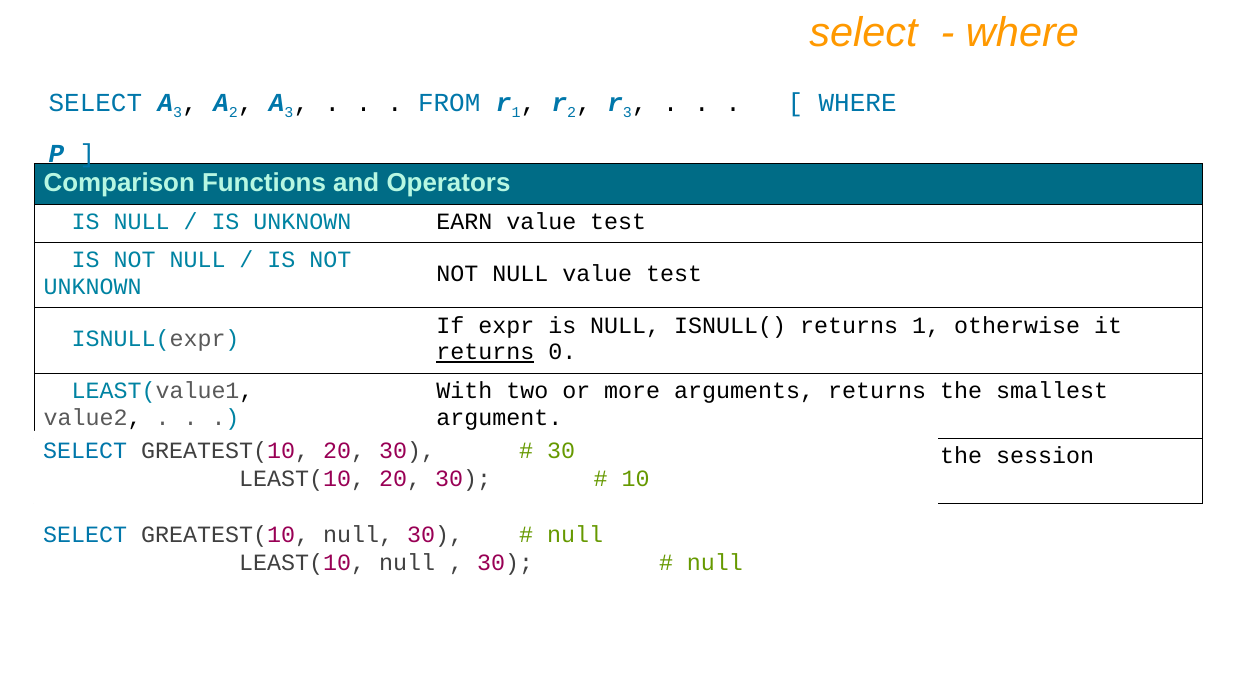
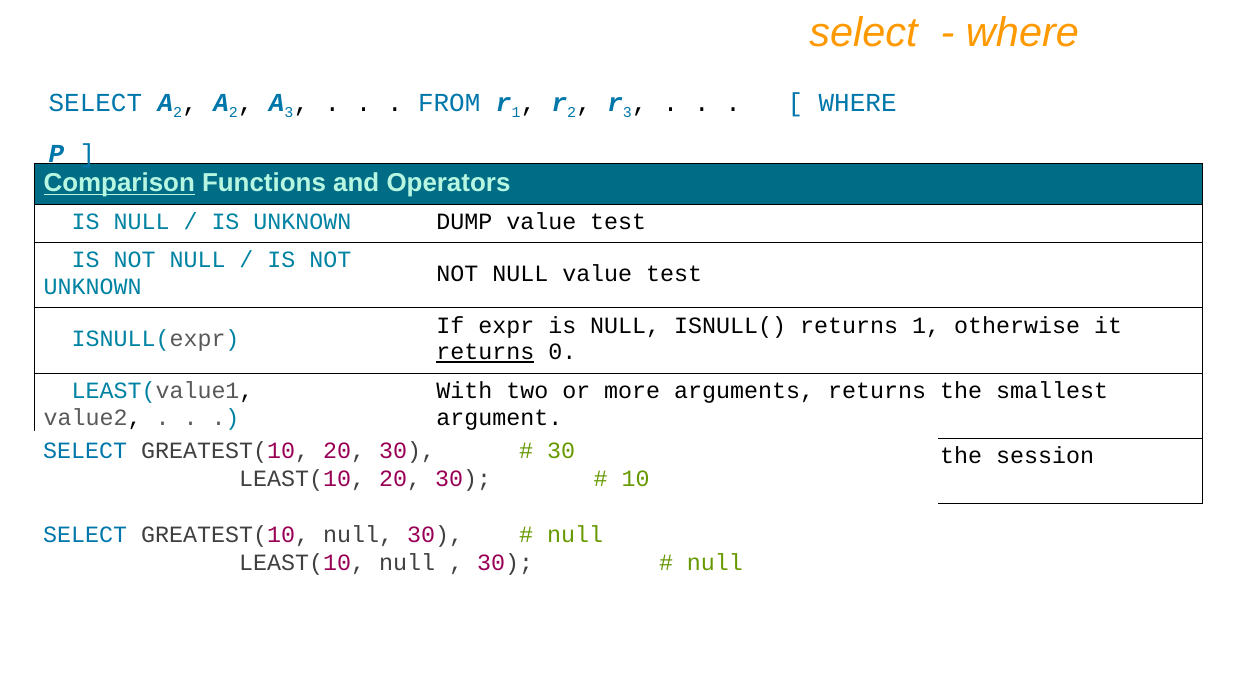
3: 3 -> 2 (178, 113)
Comparison underline: none -> present (119, 183)
EARN: EARN -> DUMP (464, 222)
